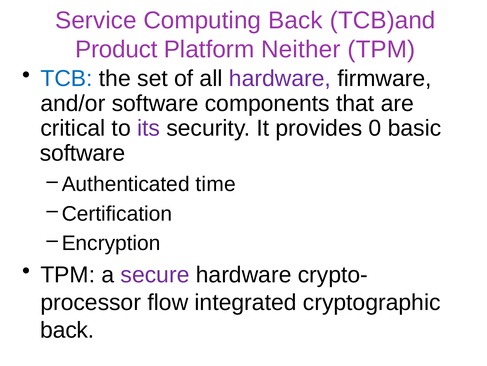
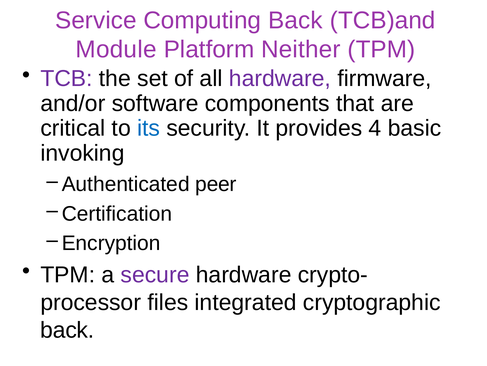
Product: Product -> Module (116, 49)
TCB colour: blue -> purple (67, 78)
its colour: purple -> blue (149, 128)
0: 0 -> 4 (375, 128)
software: software -> invoking (82, 153)
time: time -> peer (216, 184)
flow: flow -> files (168, 302)
